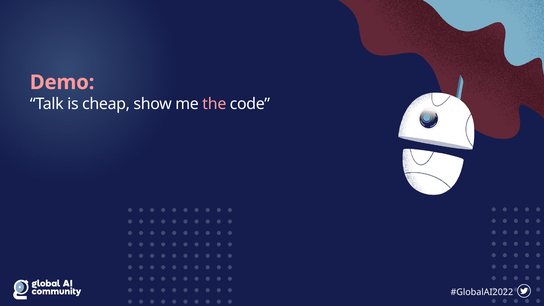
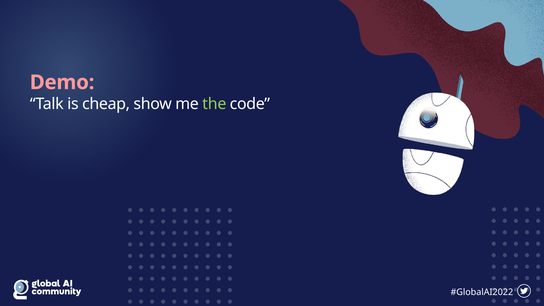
the colour: pink -> light green (214, 104)
